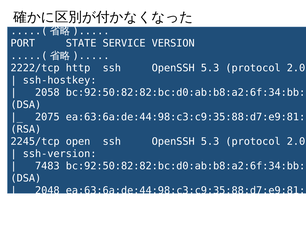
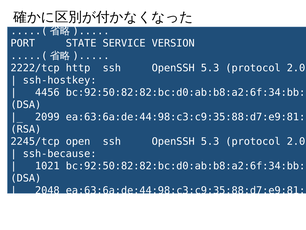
2058: 2058 -> 4456 (47, 92)
2075: 2075 -> 2099 (47, 117)
ssh-version: ssh-version -> ssh-because (60, 153)
7483: 7483 -> 1021 (47, 166)
